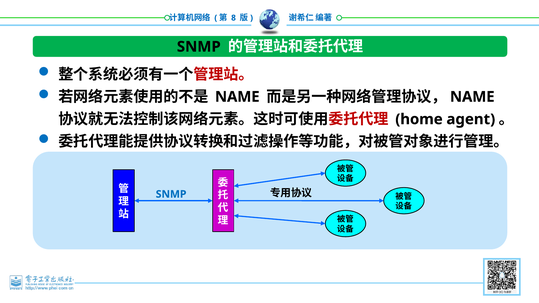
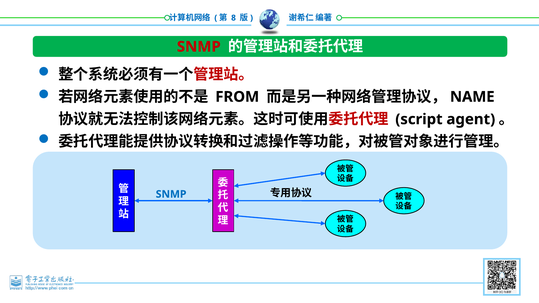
SNMP colour: black -> red (199, 47)
NAME: NAME -> FROM (237, 97)
home: home -> script (419, 119)
